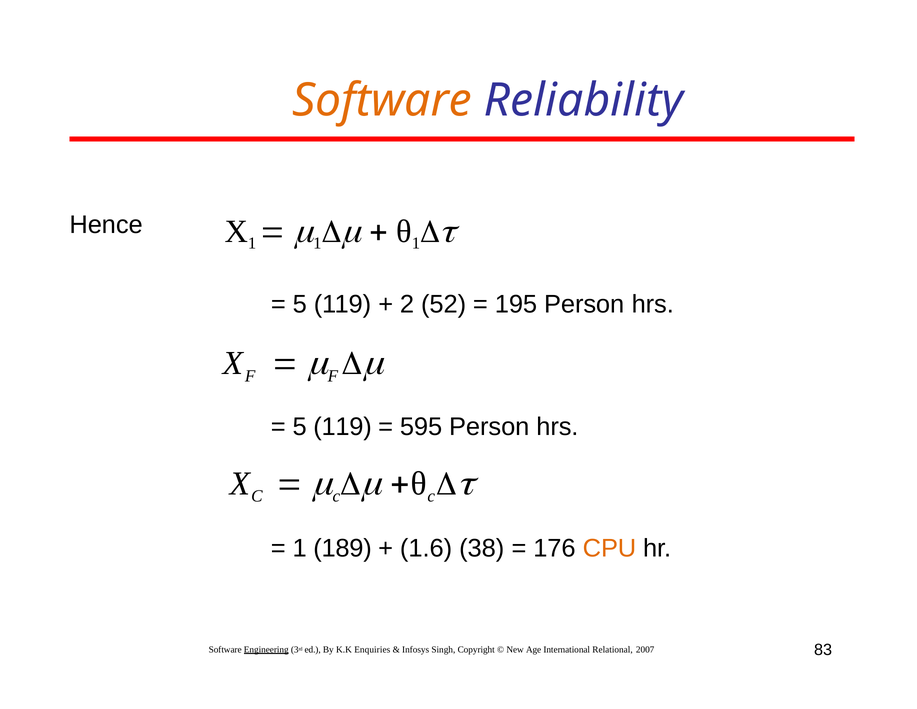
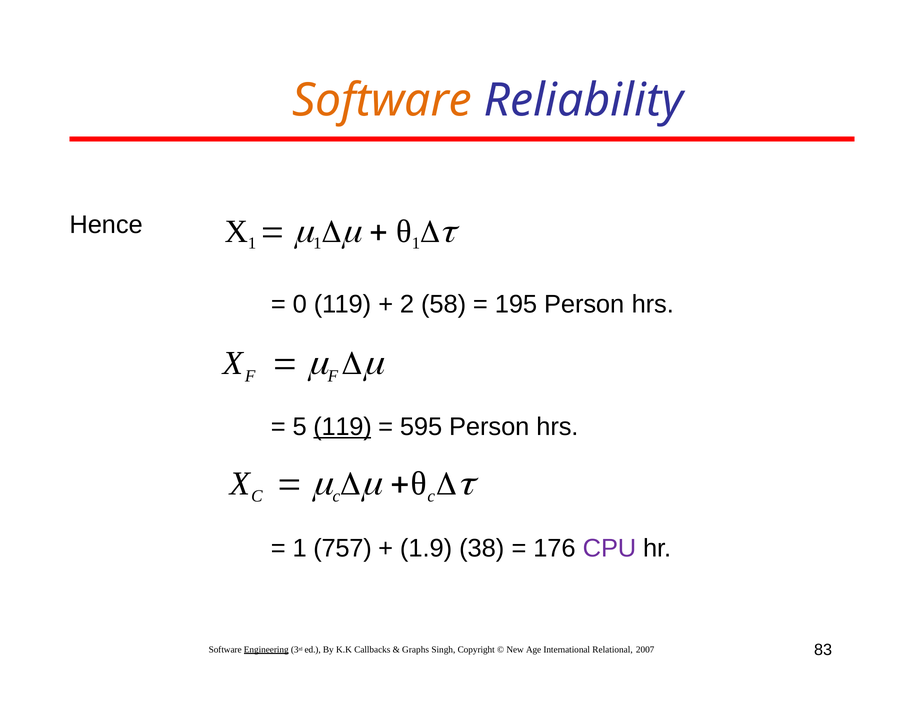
5: 5 -> 0 (300, 304)
52: 52 -> 58 (444, 304)
119 underline: none -> present (343, 427)
189: 189 -> 757 (343, 548)
1.6: 1.6 -> 1.9 (426, 548)
CPU colour: orange -> purple (609, 548)
Enquiries: Enquiries -> Callbacks (372, 649)
Infosys: Infosys -> Graphs (416, 649)
